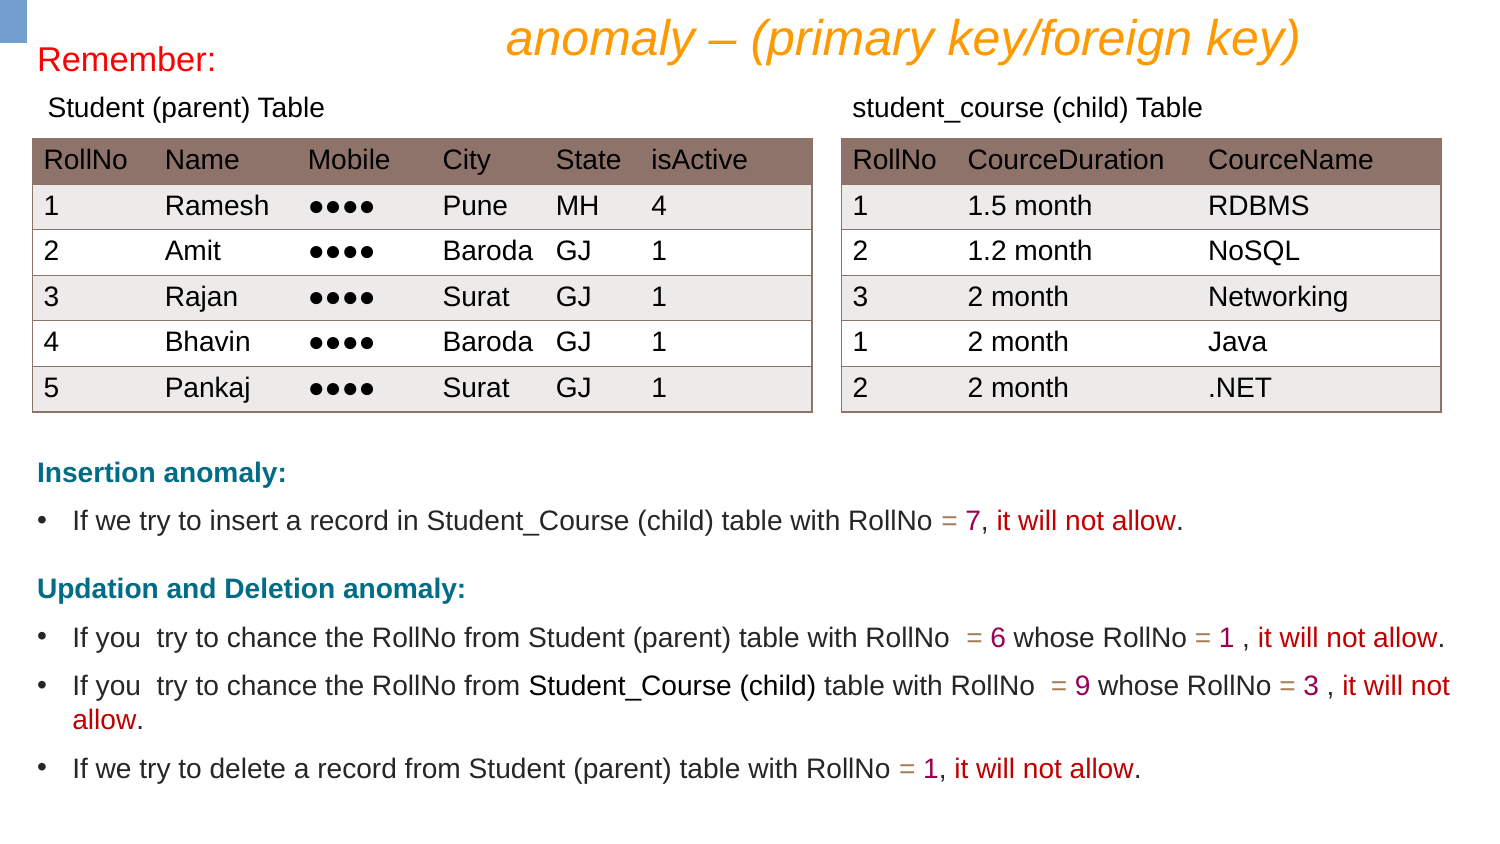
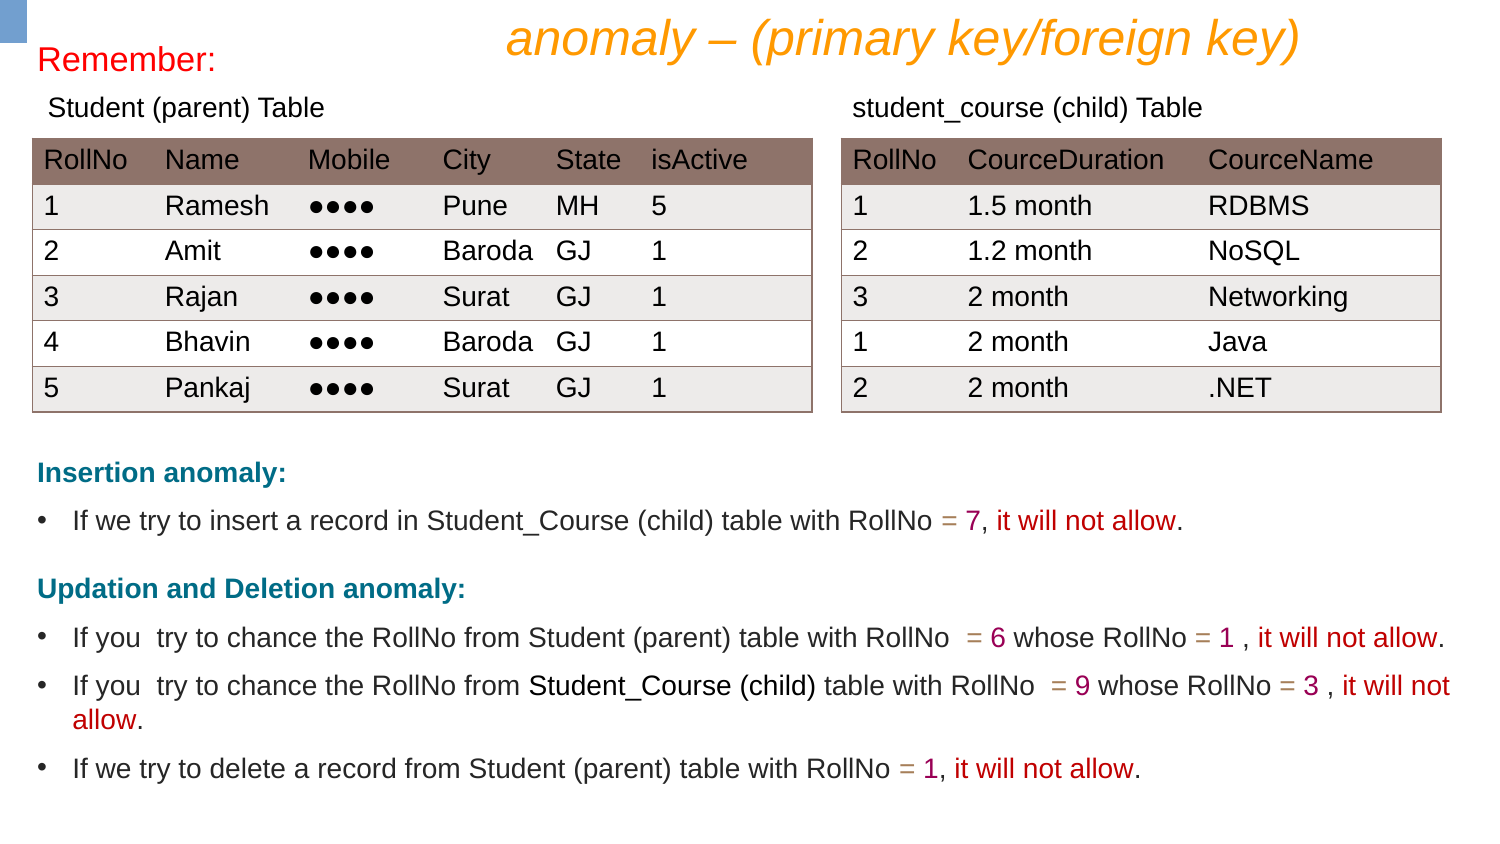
MH 4: 4 -> 5 (659, 206)
